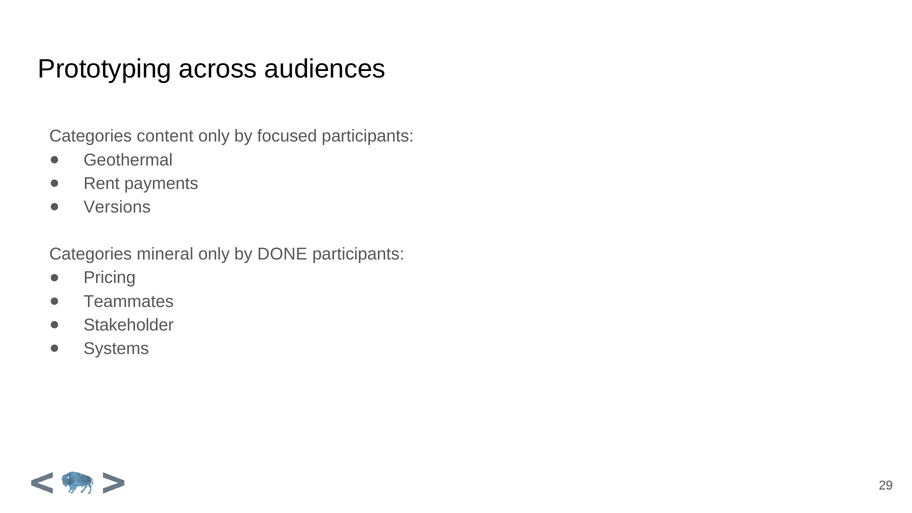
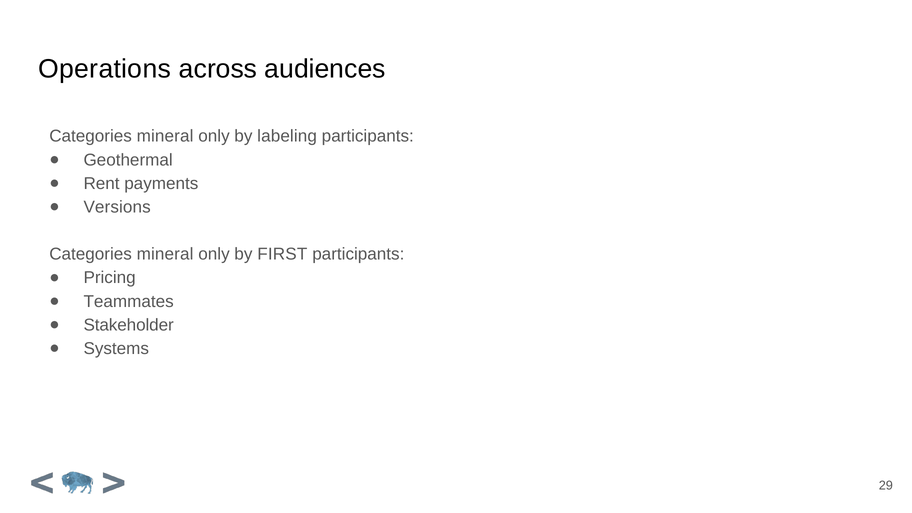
Prototyping: Prototyping -> Operations (105, 69)
content: content -> mineral (165, 136)
focused: focused -> labeling (287, 136)
DONE: DONE -> FIRST (282, 254)
